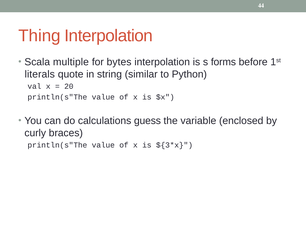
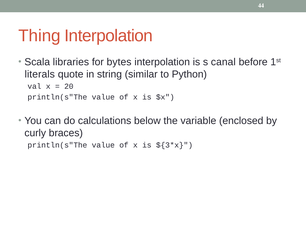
multiple: multiple -> libraries (71, 62)
forms: forms -> canal (223, 62)
guess: guess -> below (147, 121)
